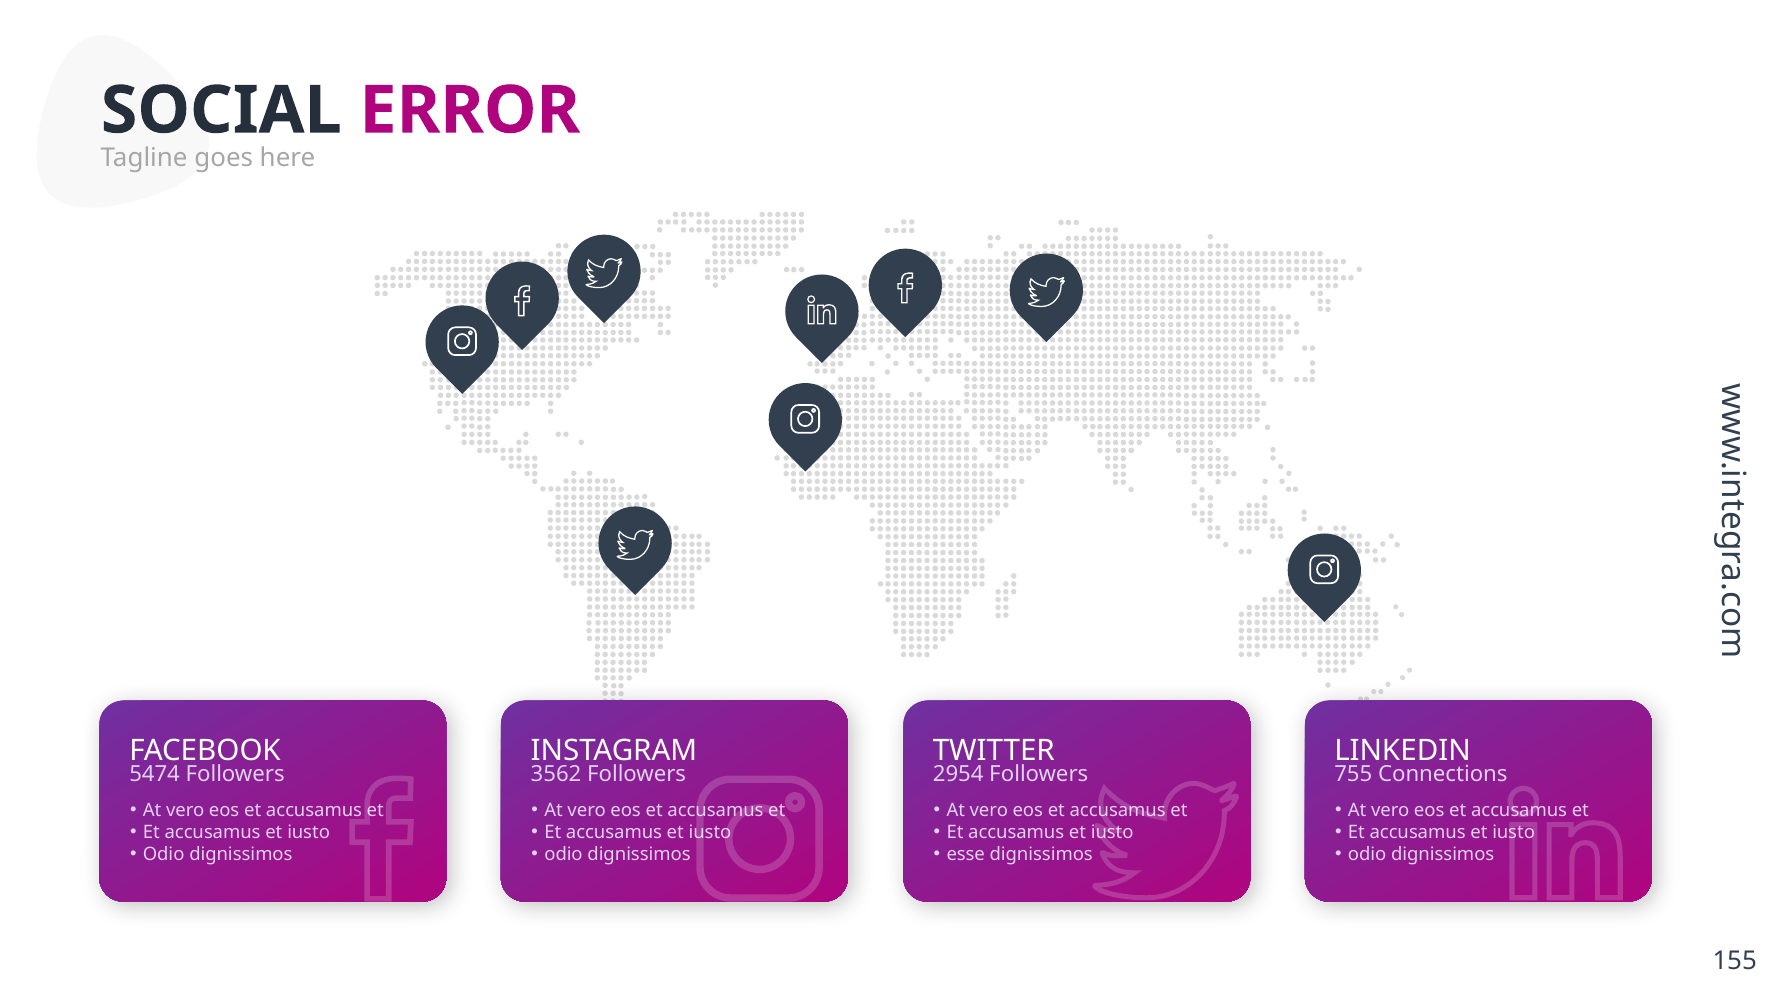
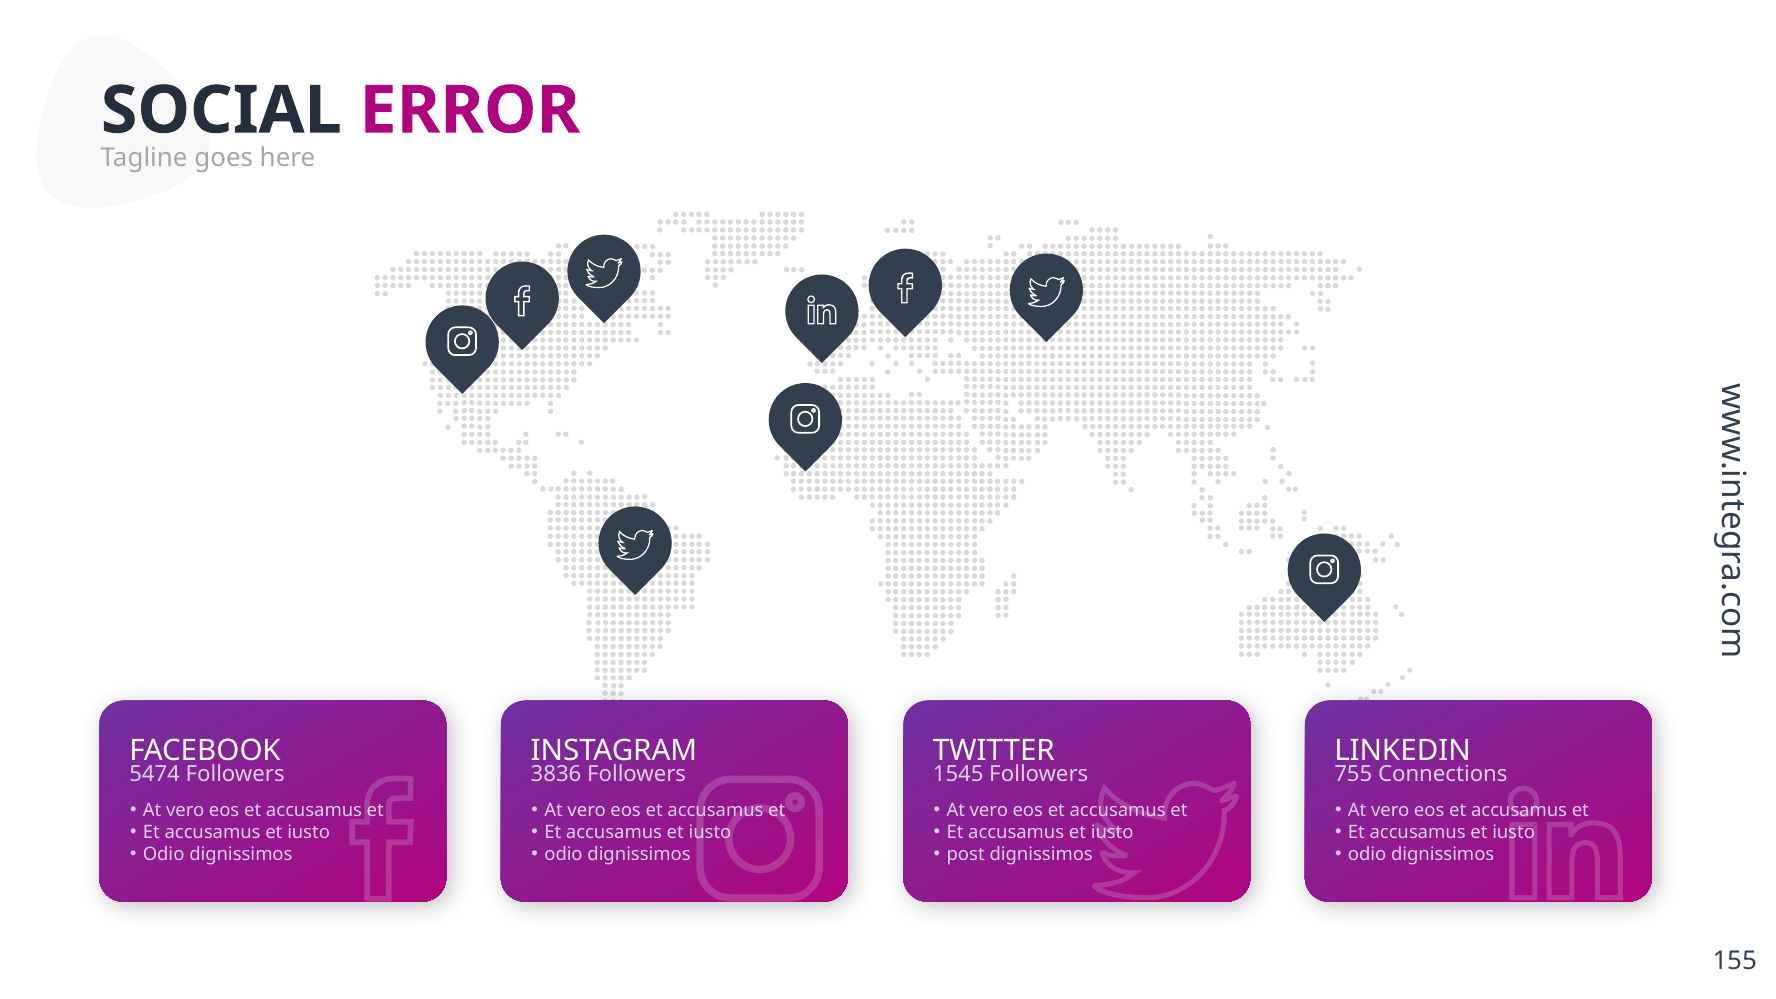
3562: 3562 -> 3836 (556, 774)
2954: 2954 -> 1545 (958, 774)
esse: esse -> post (966, 855)
